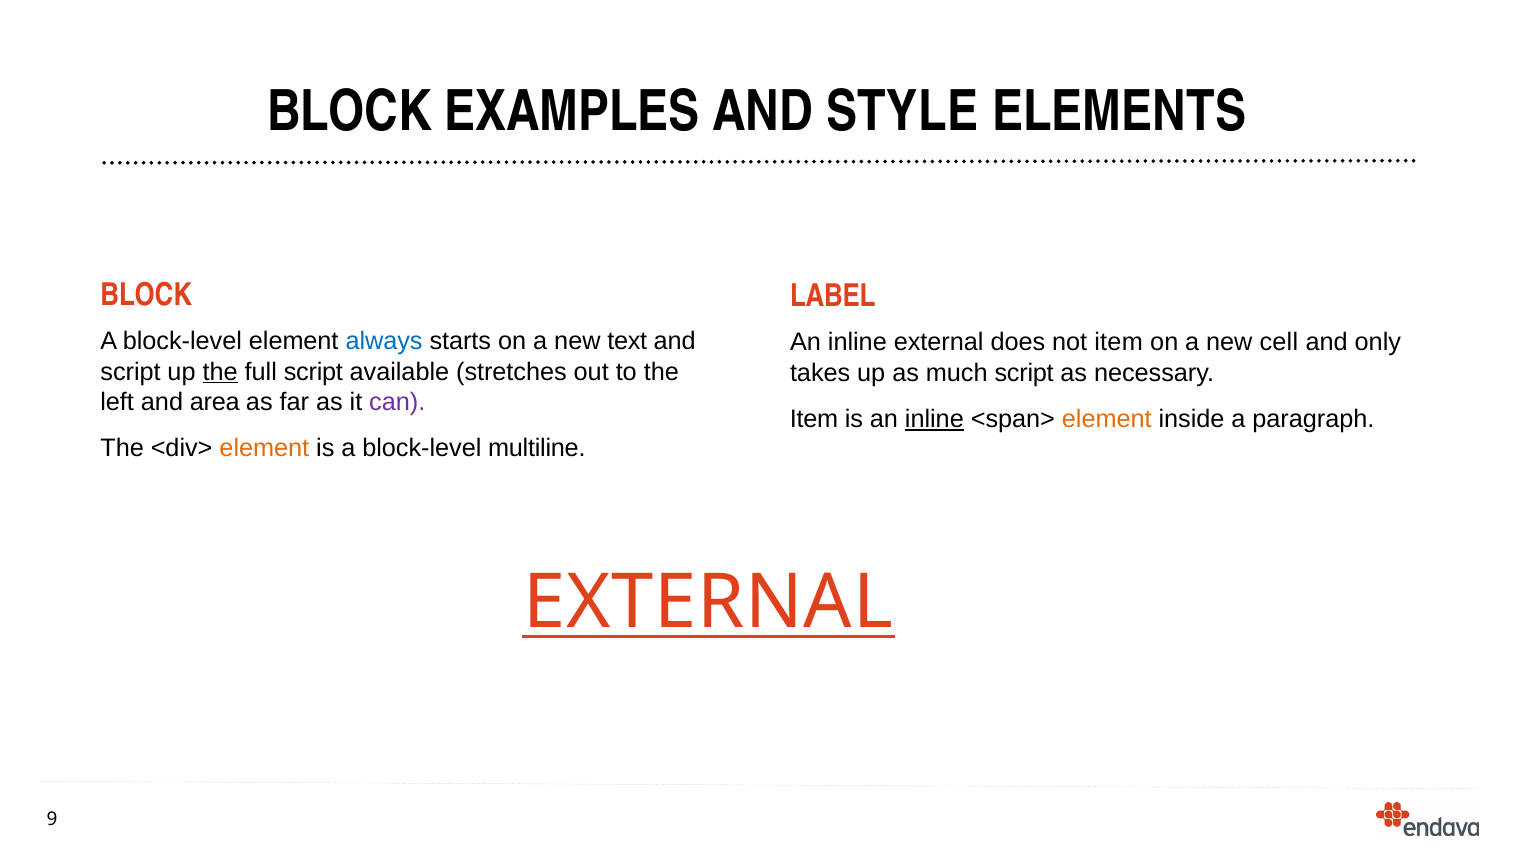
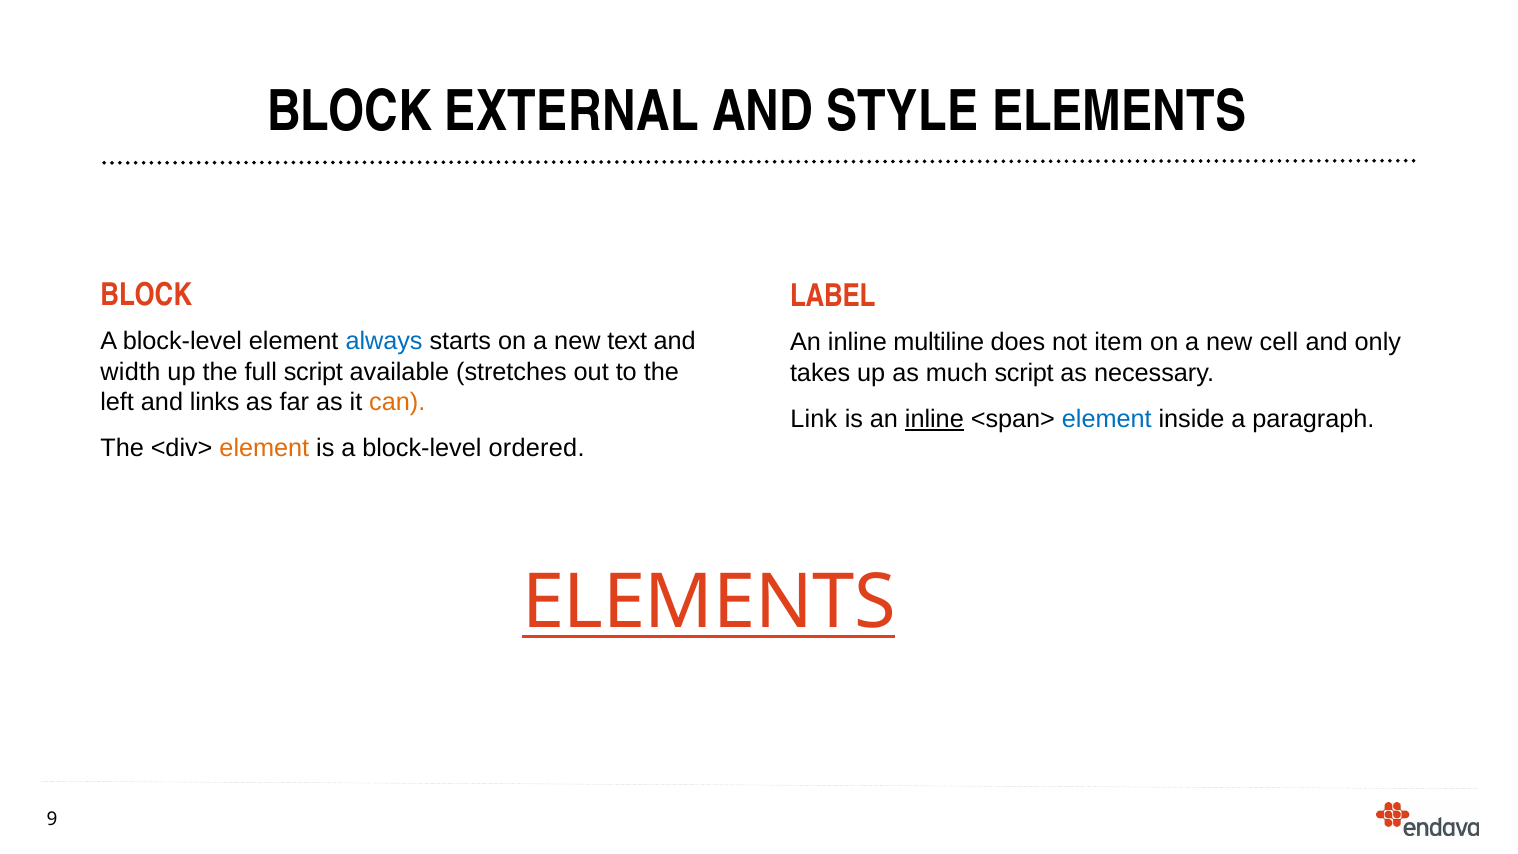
EXAMPLES: EXAMPLES -> EXTERNAL (572, 112)
inline external: external -> multiline (939, 342)
script: script -> width (130, 372)
the underline: present -> none (220, 372)
area: area -> links (215, 402)
can colour: purple -> orange (397, 402)
Item: Item -> Link (814, 419)
element colour: orange -> blue (1107, 419)
multiline: multiline -> ordered (537, 448)
EXTERNAL: EXTERNAL -> ELEMENTS (709, 602)
